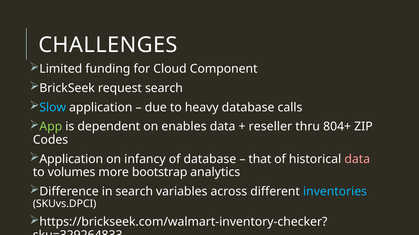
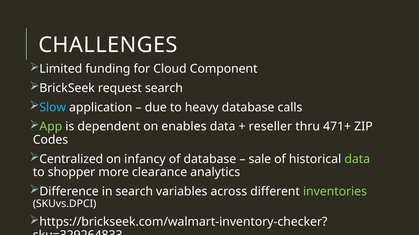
804+: 804+ -> 471+ (337, 127)
Application: Application -> Centralized (71, 159)
that: that -> sale (260, 159)
data colour: pink -> light green (357, 159)
volumes: volumes -> shopper (72, 173)
bootstrap: bootstrap -> clearance (160, 173)
inventories colour: light blue -> light green (335, 192)
